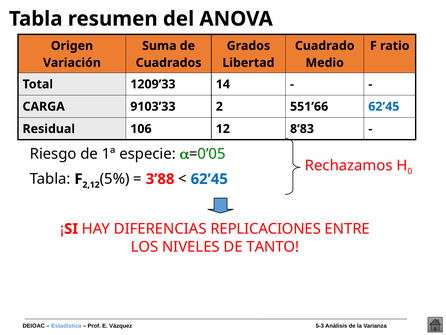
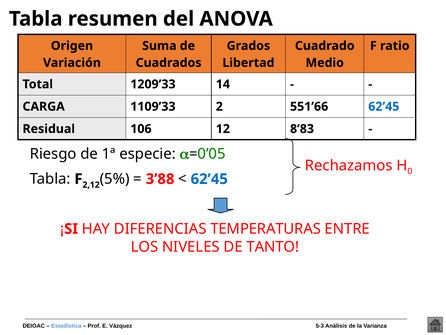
9103’33: 9103’33 -> 1109’33 (153, 106)
REPLICACIONES: REPLICACIONES -> TEMPERATURAS (266, 229)
